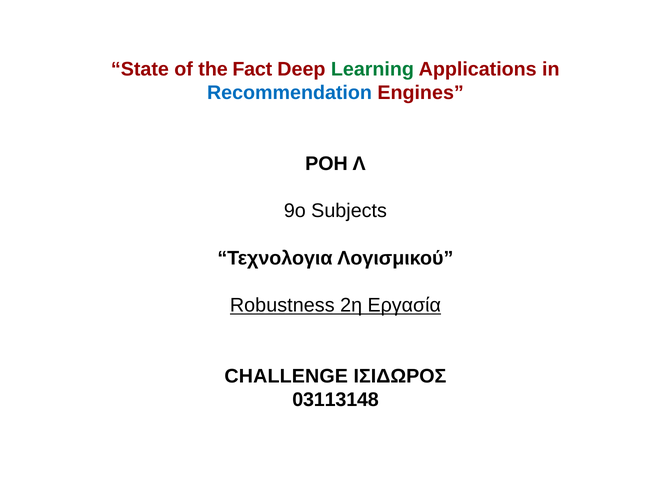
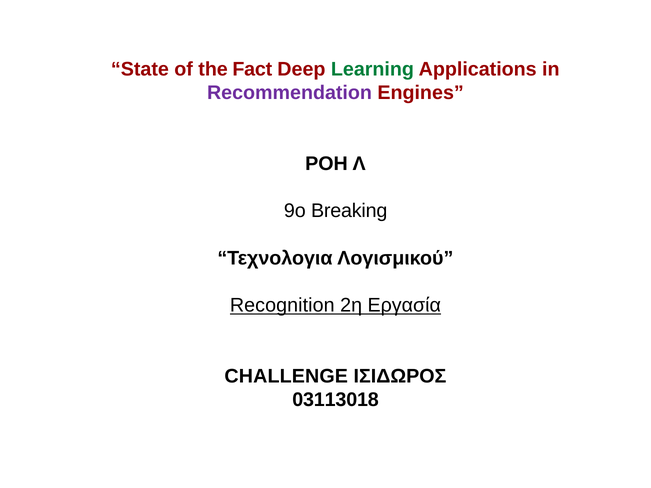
Recommendation colour: blue -> purple (289, 93)
Subjects: Subjects -> Breaking (349, 211)
Robustness: Robustness -> Recognition (282, 305)
03113148: 03113148 -> 03113018 (336, 400)
